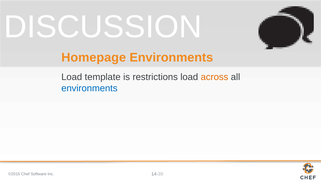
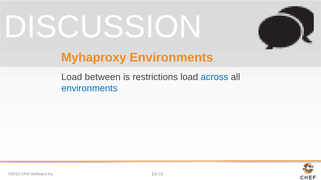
Homepage: Homepage -> Myhaproxy (94, 58)
template: template -> between (103, 77)
across colour: orange -> blue (214, 77)
